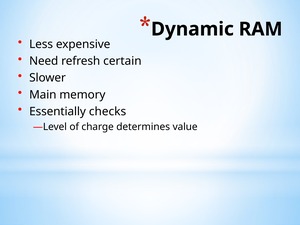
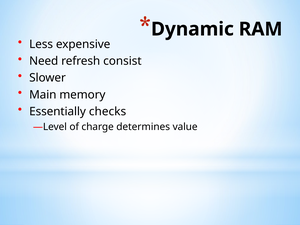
certain: certain -> consist (122, 61)
